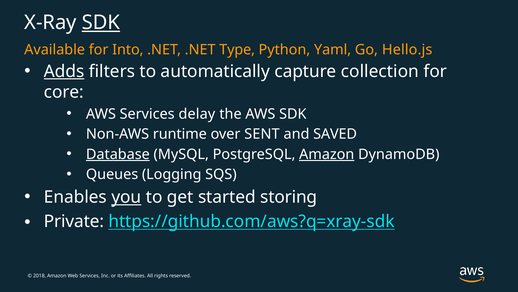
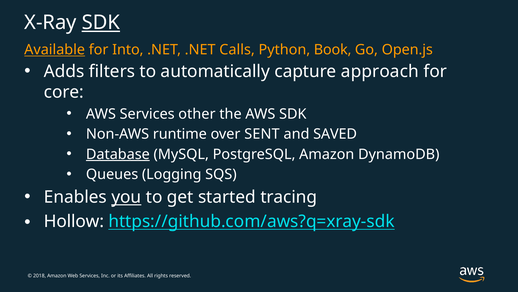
Available underline: none -> present (55, 50)
Type: Type -> Calls (237, 50)
Yaml: Yaml -> Book (333, 50)
Hello.js: Hello.js -> Open.js (407, 50)
Adds underline: present -> none (64, 71)
collection: collection -> approach (380, 71)
delay: delay -> other (197, 114)
Amazon underline: present -> none (327, 154)
storing: storing -> tracing (289, 197)
Private: Private -> Hollow (74, 221)
